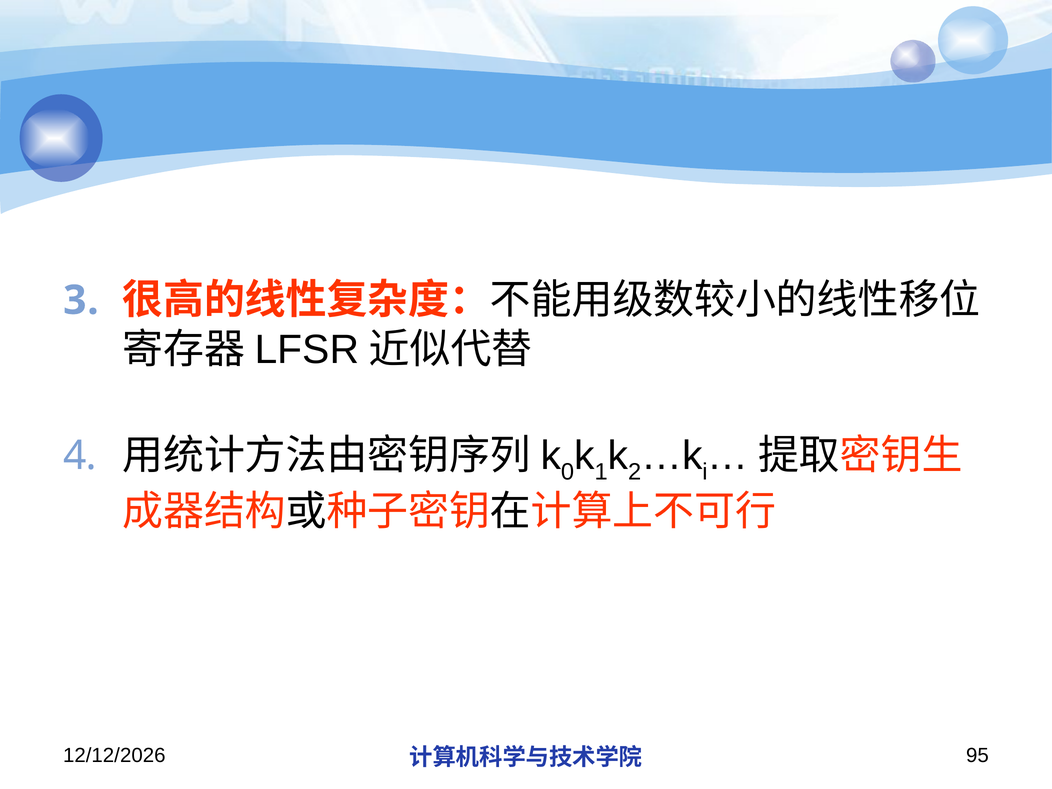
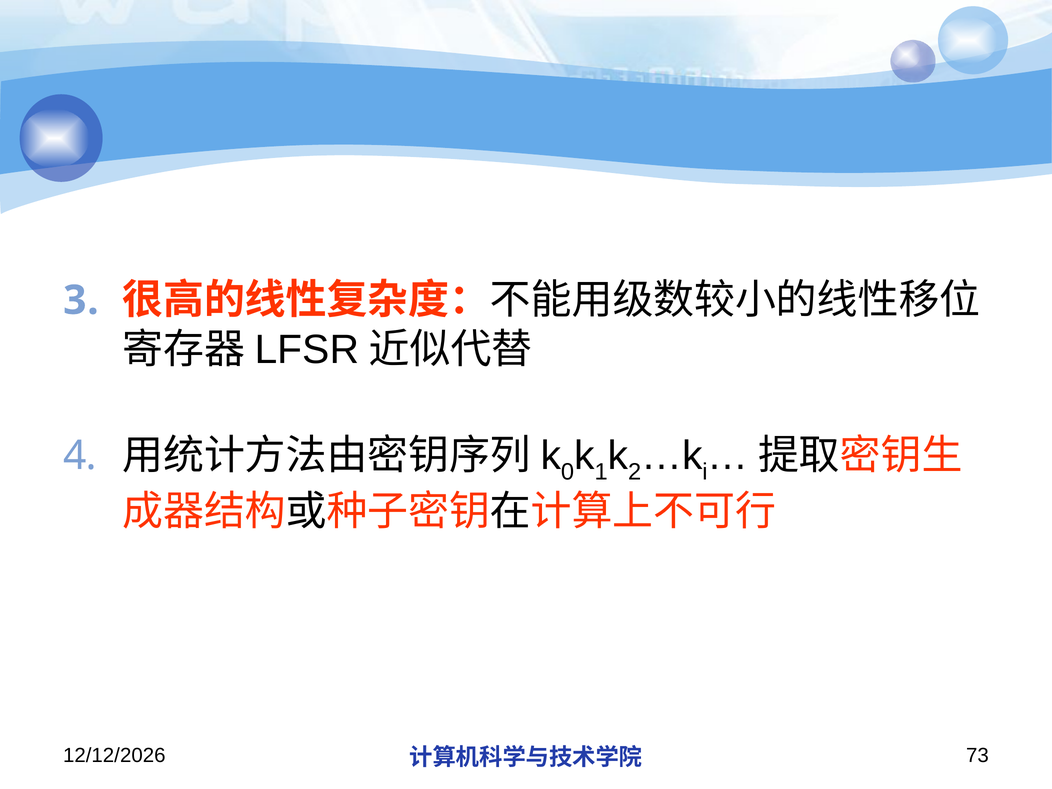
95: 95 -> 73 (977, 755)
